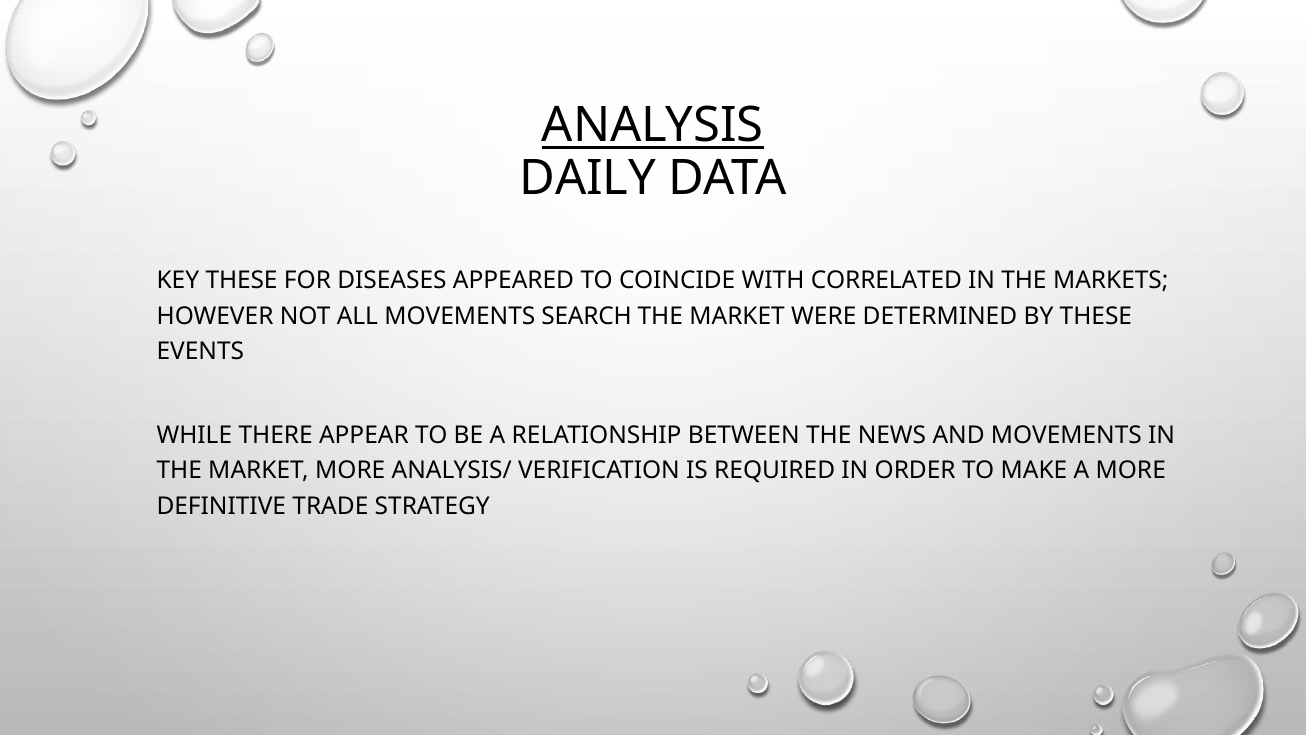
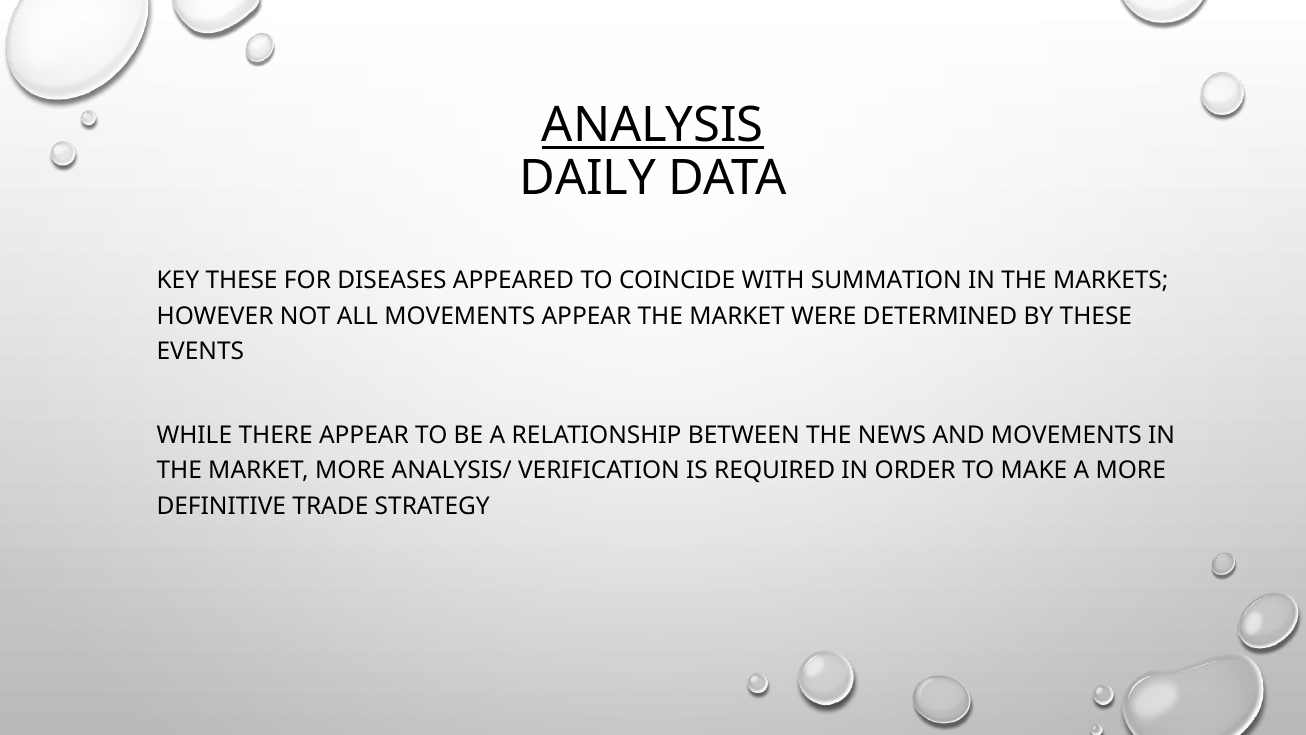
CORRELATED: CORRELATED -> SUMMATION (886, 281)
MOVEMENTS SEARCH: SEARCH -> APPEAR (586, 316)
